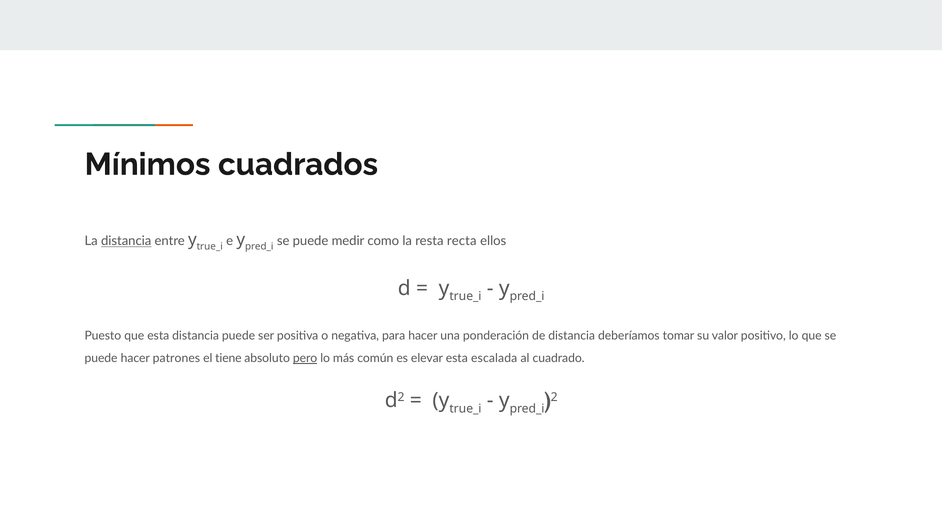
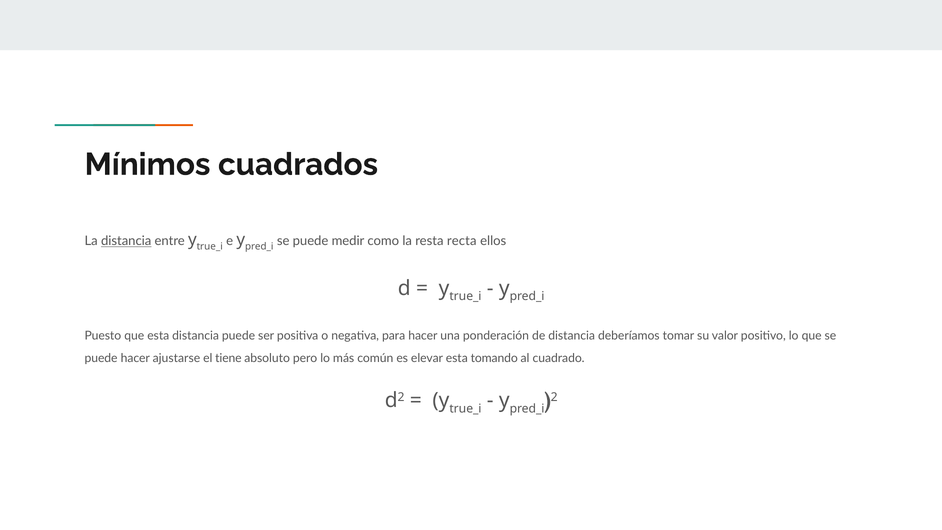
patrones: patrones -> ajustarse (176, 358)
pero underline: present -> none (305, 358)
escalada: escalada -> tomando (494, 358)
